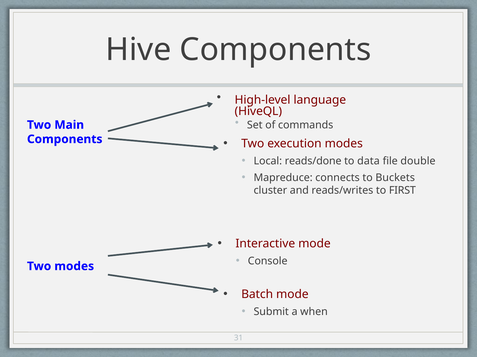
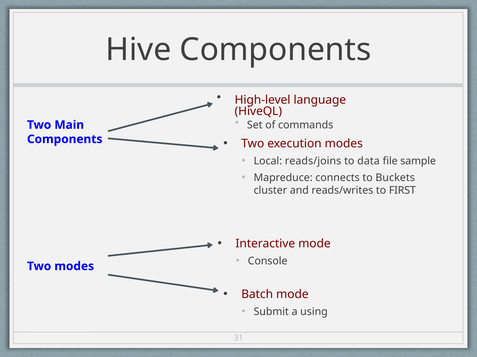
reads/done: reads/done -> reads/joins (313, 161)
double: double -> sample (418, 161)
when: when -> using (314, 312)
